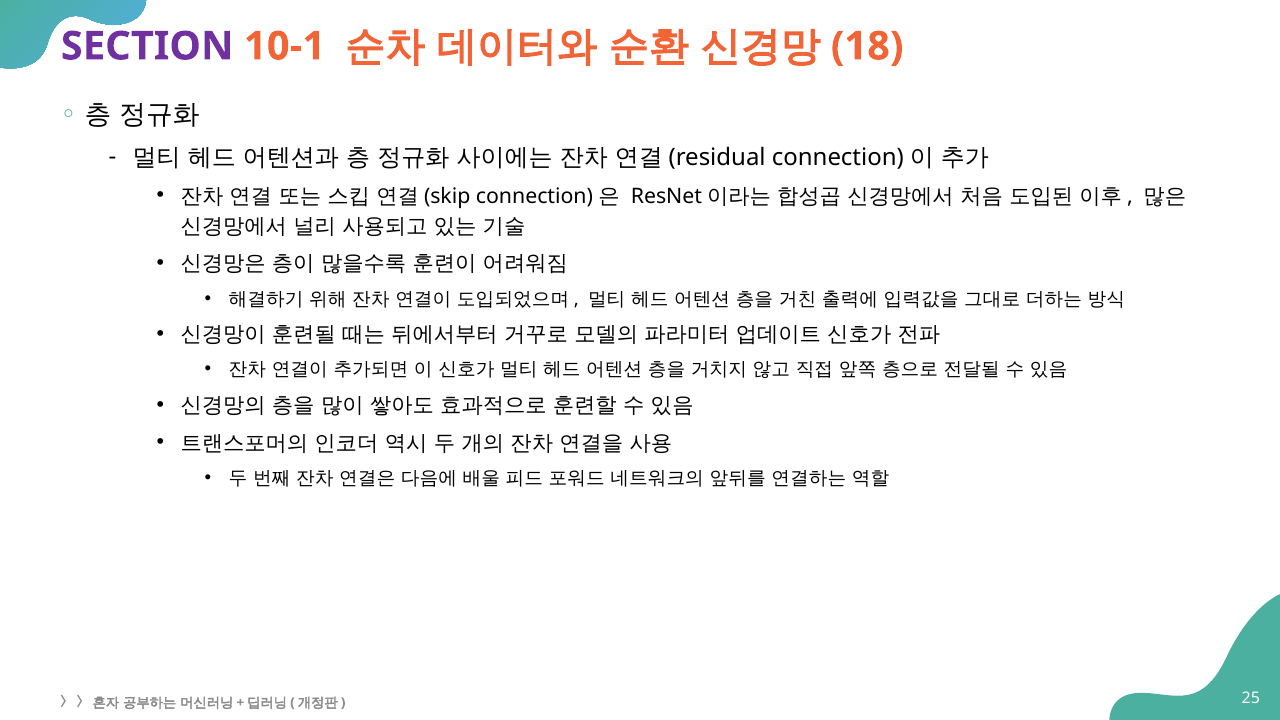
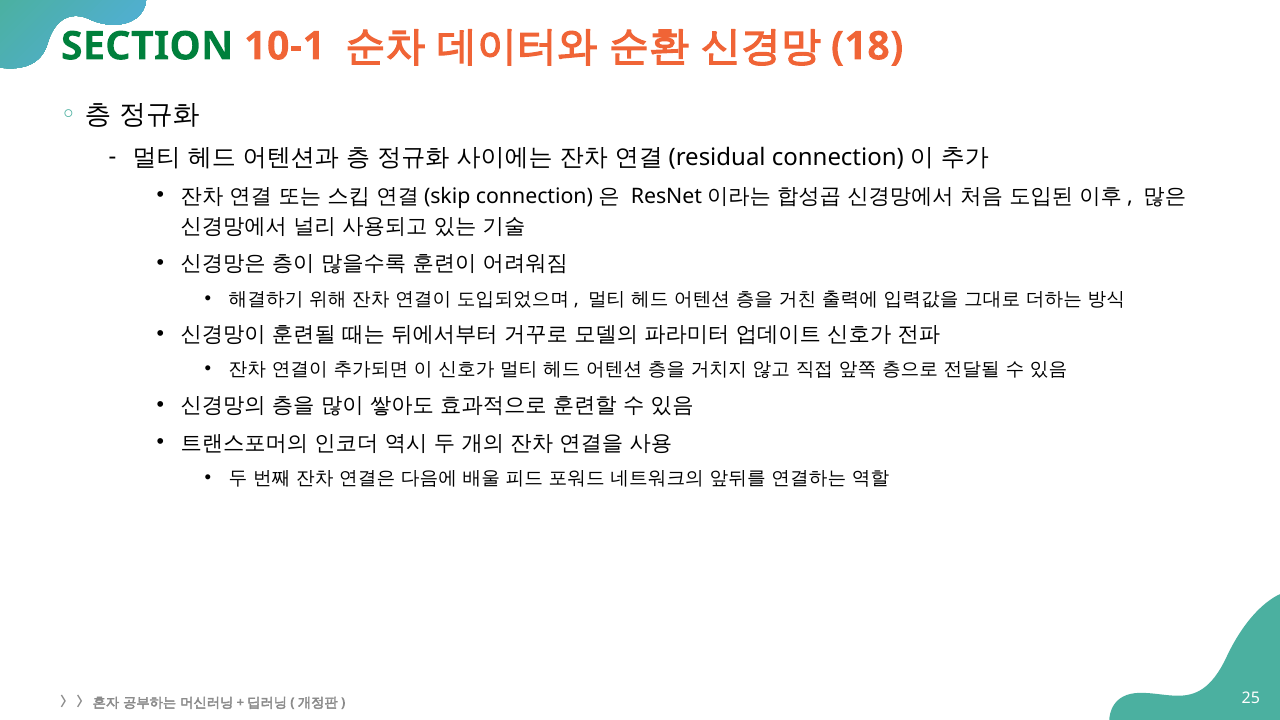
SECTION colour: purple -> green (147, 46)
